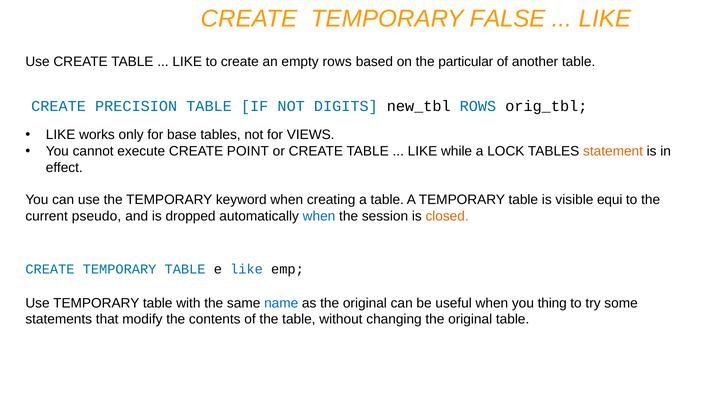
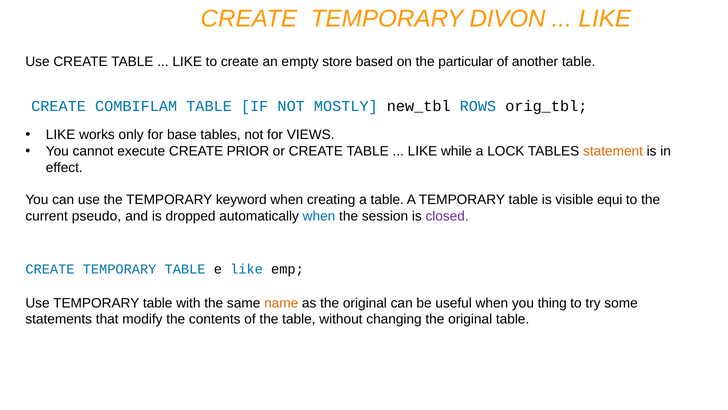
FALSE: FALSE -> DIVON (507, 19)
empty rows: rows -> store (337, 62)
PRECISION: PRECISION -> COMBIFLAM (136, 106)
DIGITS: DIGITS -> MOSTLY (346, 106)
POINT: POINT -> PRIOR (248, 151)
closed colour: orange -> purple (447, 216)
name colour: blue -> orange (281, 303)
